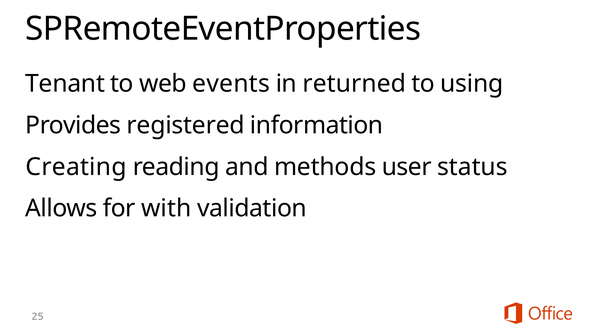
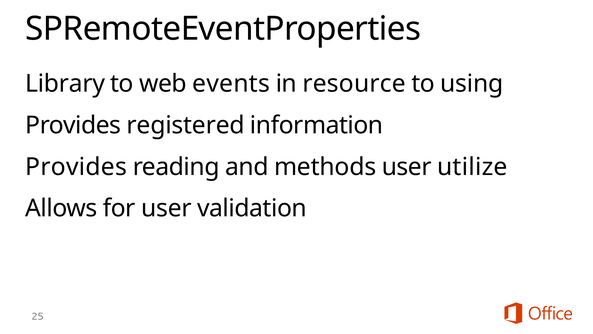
Tenant: Tenant -> Library (65, 84)
returned: returned -> resource (354, 84)
Creating: Creating -> Provides (76, 167)
status: status -> utilize (472, 167)
for with: with -> user (166, 208)
